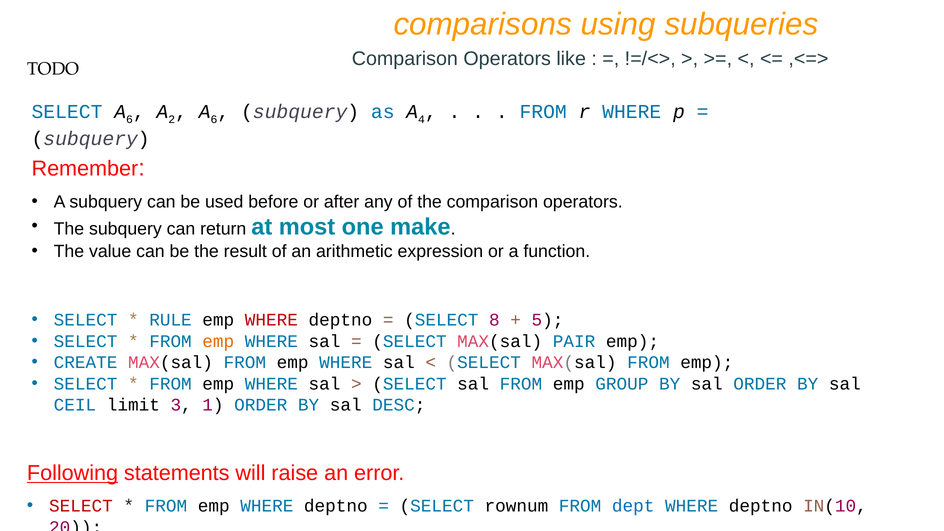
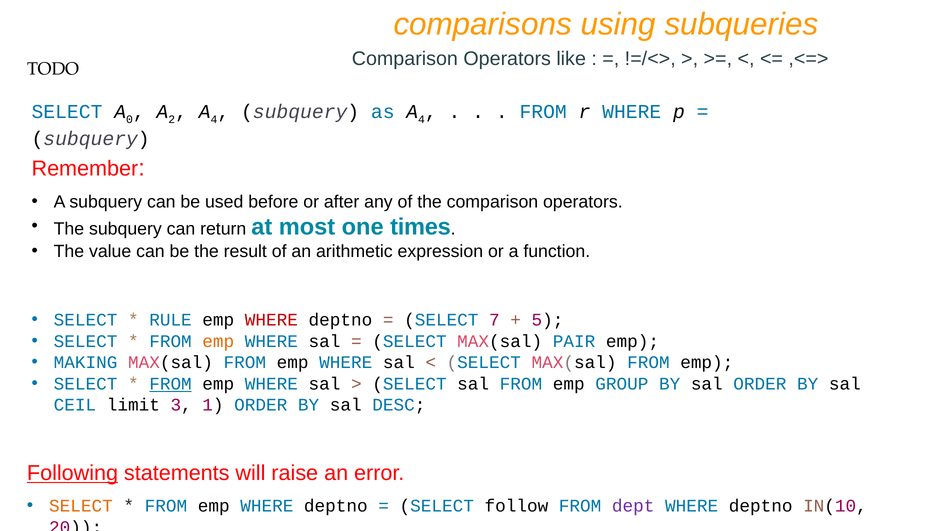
SELECT A 6: 6 -> 0 (130, 120)
6: 6 -> 4 (214, 120)
make: make -> times (420, 227)
8: 8 -> 7 (494, 320)
CREATE: CREATE -> MAKING (86, 362)
FROM underline: none -> present (171, 384)
SELECT colour: red -> orange (81, 506)
rownum: rownum -> follow (516, 506)
dept colour: blue -> purple (633, 506)
